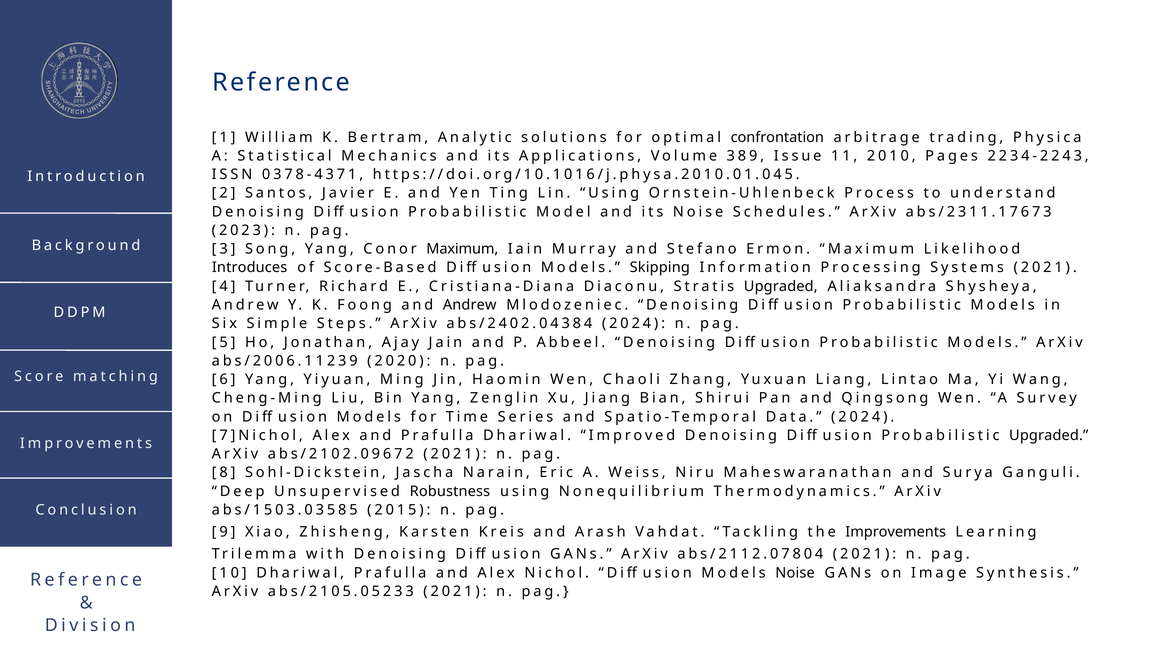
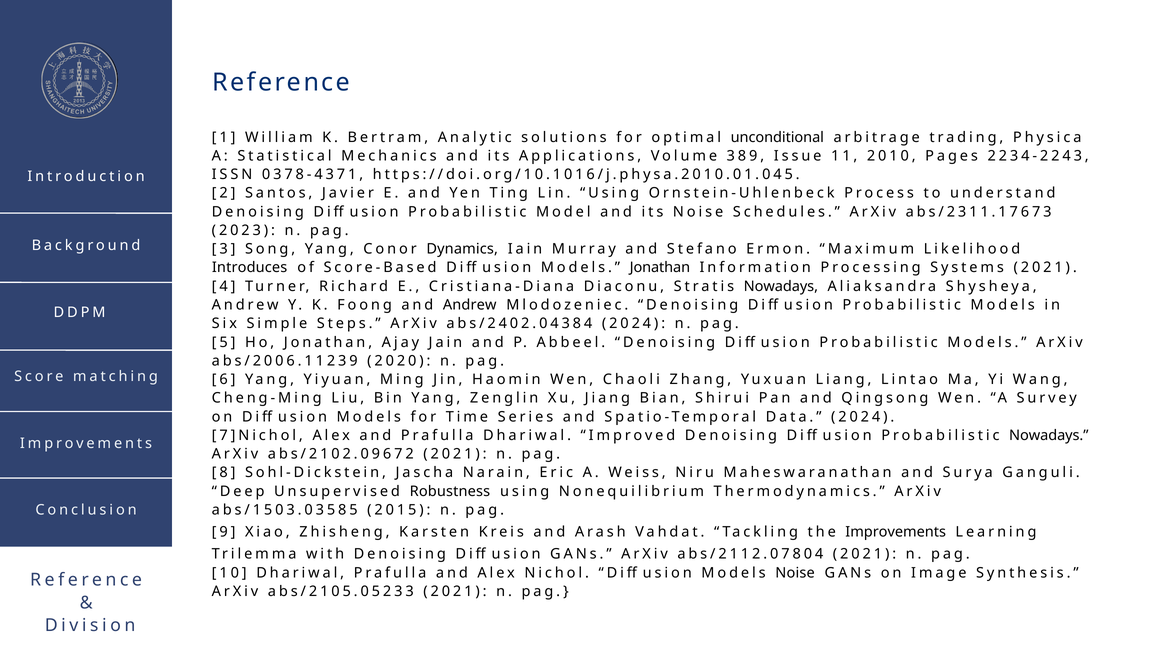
confrontation: confrontation -> unconditional (777, 137)
Conor Maximum: Maximum -> Dynamics (462, 249)
Models Skipping: Skipping -> Jonathan (660, 268)
Stratis Upgraded: Upgraded -> Nowadays (781, 286)
Probabilistic Upgraded: Upgraded -> Nowadays (1049, 435)
